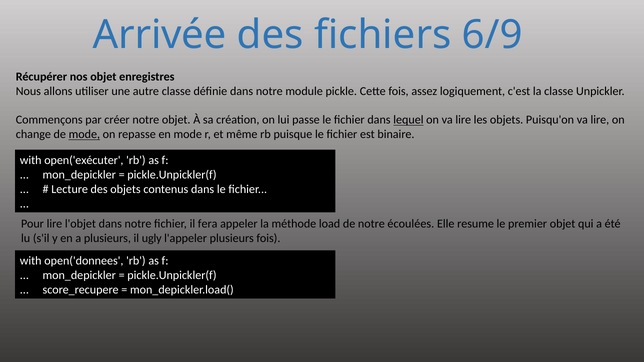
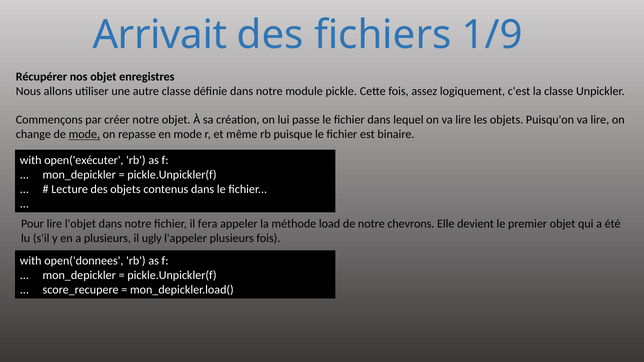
Arrivée: Arrivée -> Arrivait (160, 35)
6/9: 6/9 -> 1/9 (492, 35)
lequel underline: present -> none (408, 120)
écoulées: écoulées -> chevrons (411, 224)
resume: resume -> devient (476, 224)
